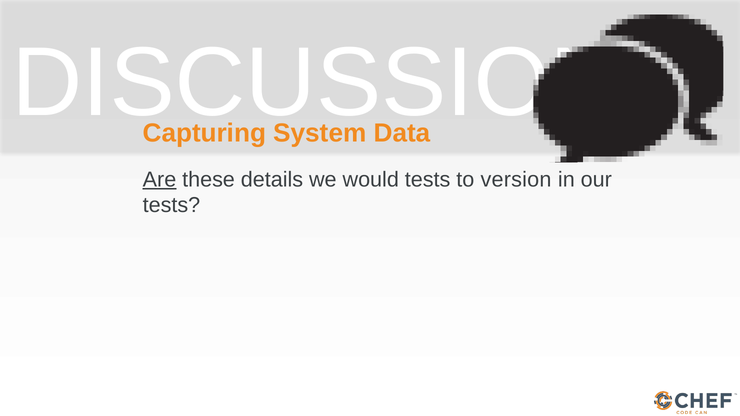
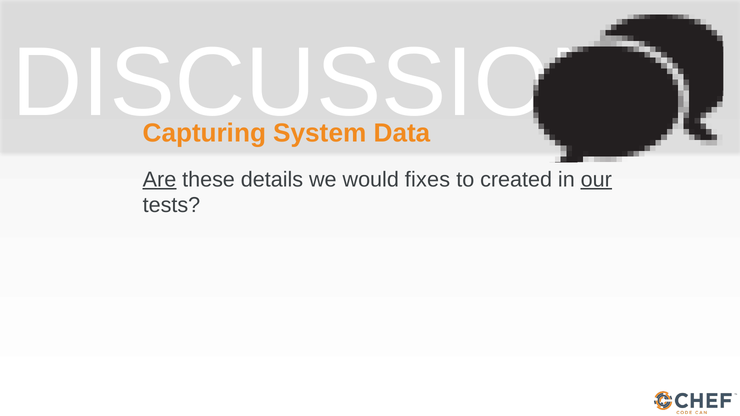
would tests: tests -> fixes (427, 180)
version: version -> created (516, 180)
our underline: none -> present (596, 180)
